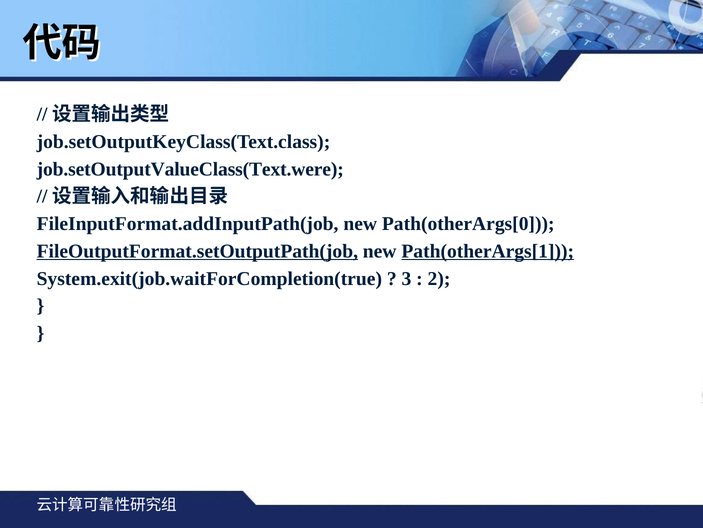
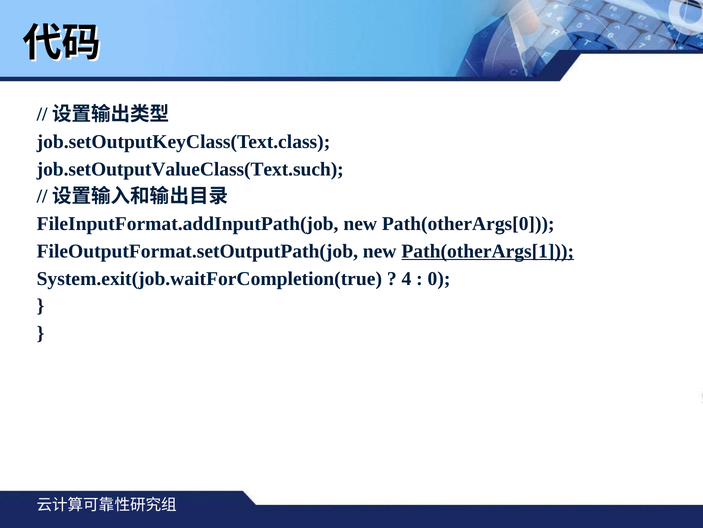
job.setOutputValueClass(Text.were: job.setOutputValueClass(Text.were -> job.setOutputValueClass(Text.such (190, 169)
FileOutputFormat.setOutputPath(job underline: present -> none (197, 251)
3: 3 -> 4 (406, 278)
2: 2 -> 0 (439, 278)
